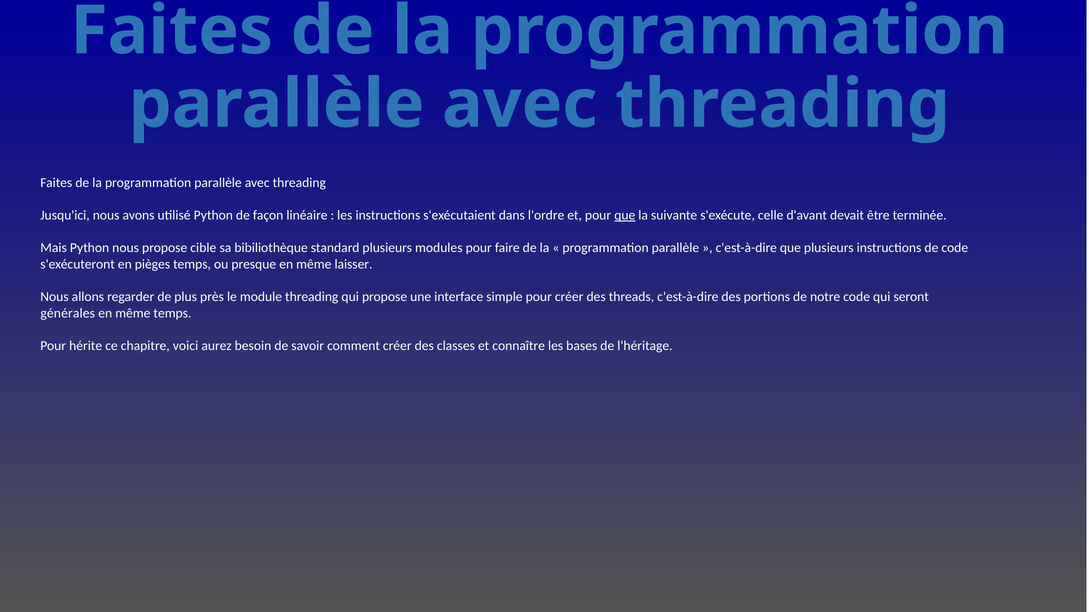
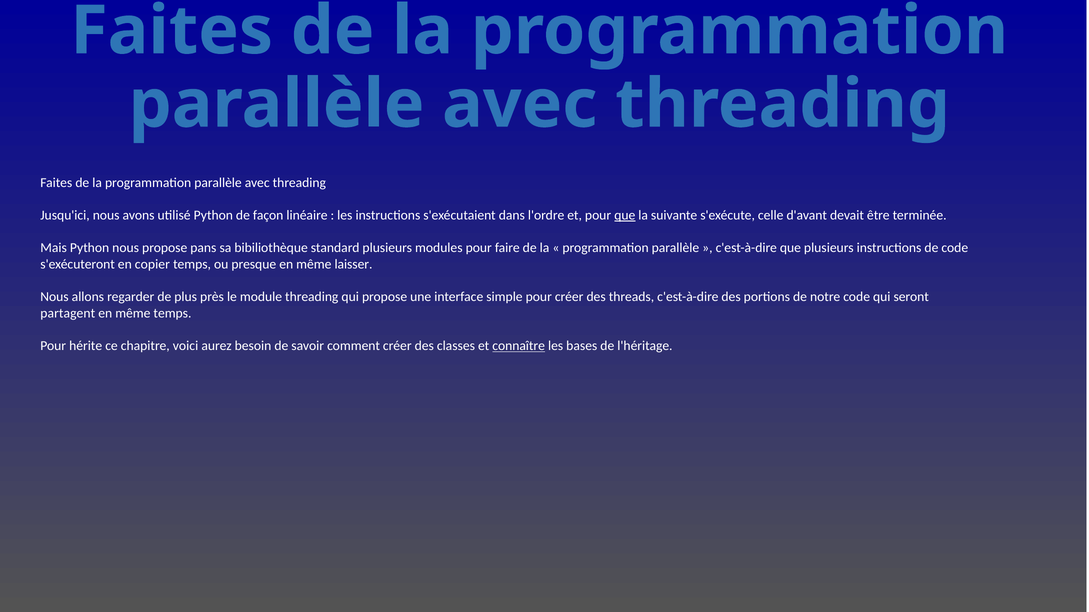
cible: cible -> pans (203, 248)
pièges: pièges -> copier (152, 264)
générales: générales -> partagent (68, 313)
connaître underline: none -> present (519, 346)
